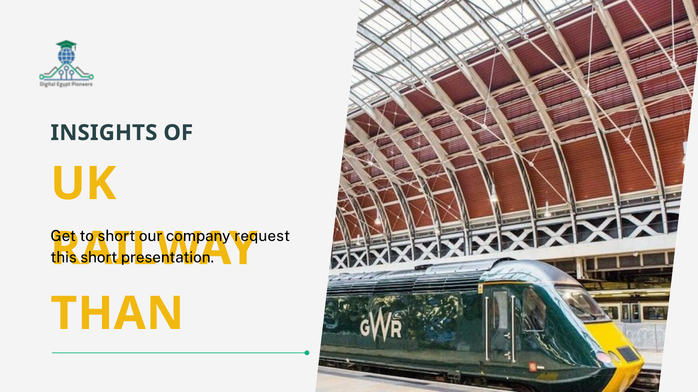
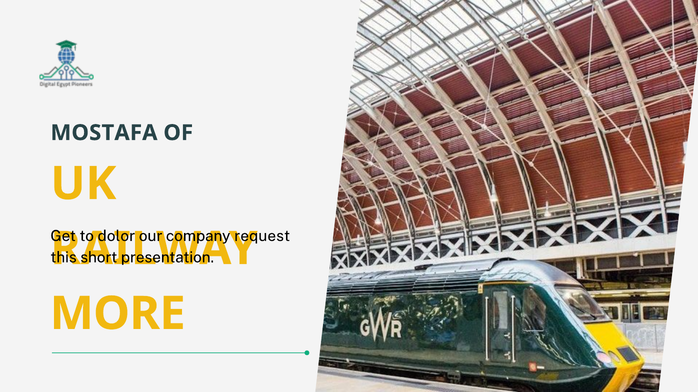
INSIGHTS: INSIGHTS -> MOSTAFA (104, 133)
to short: short -> dolor (116, 236)
THAN: THAN -> MORE (118, 314)
